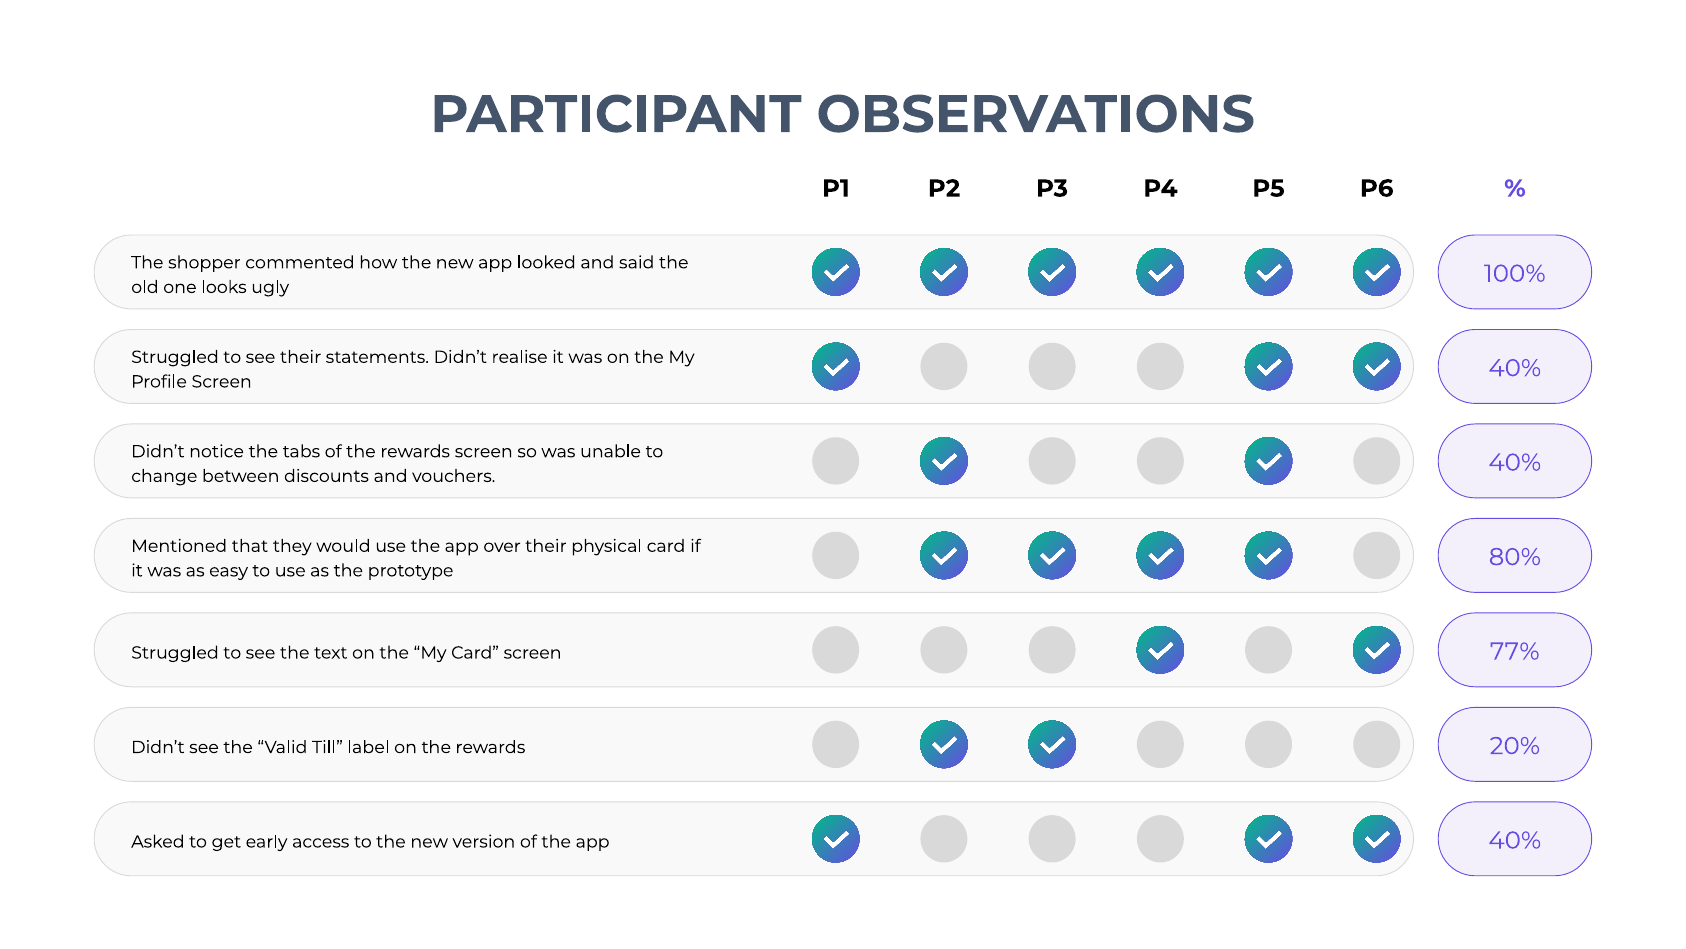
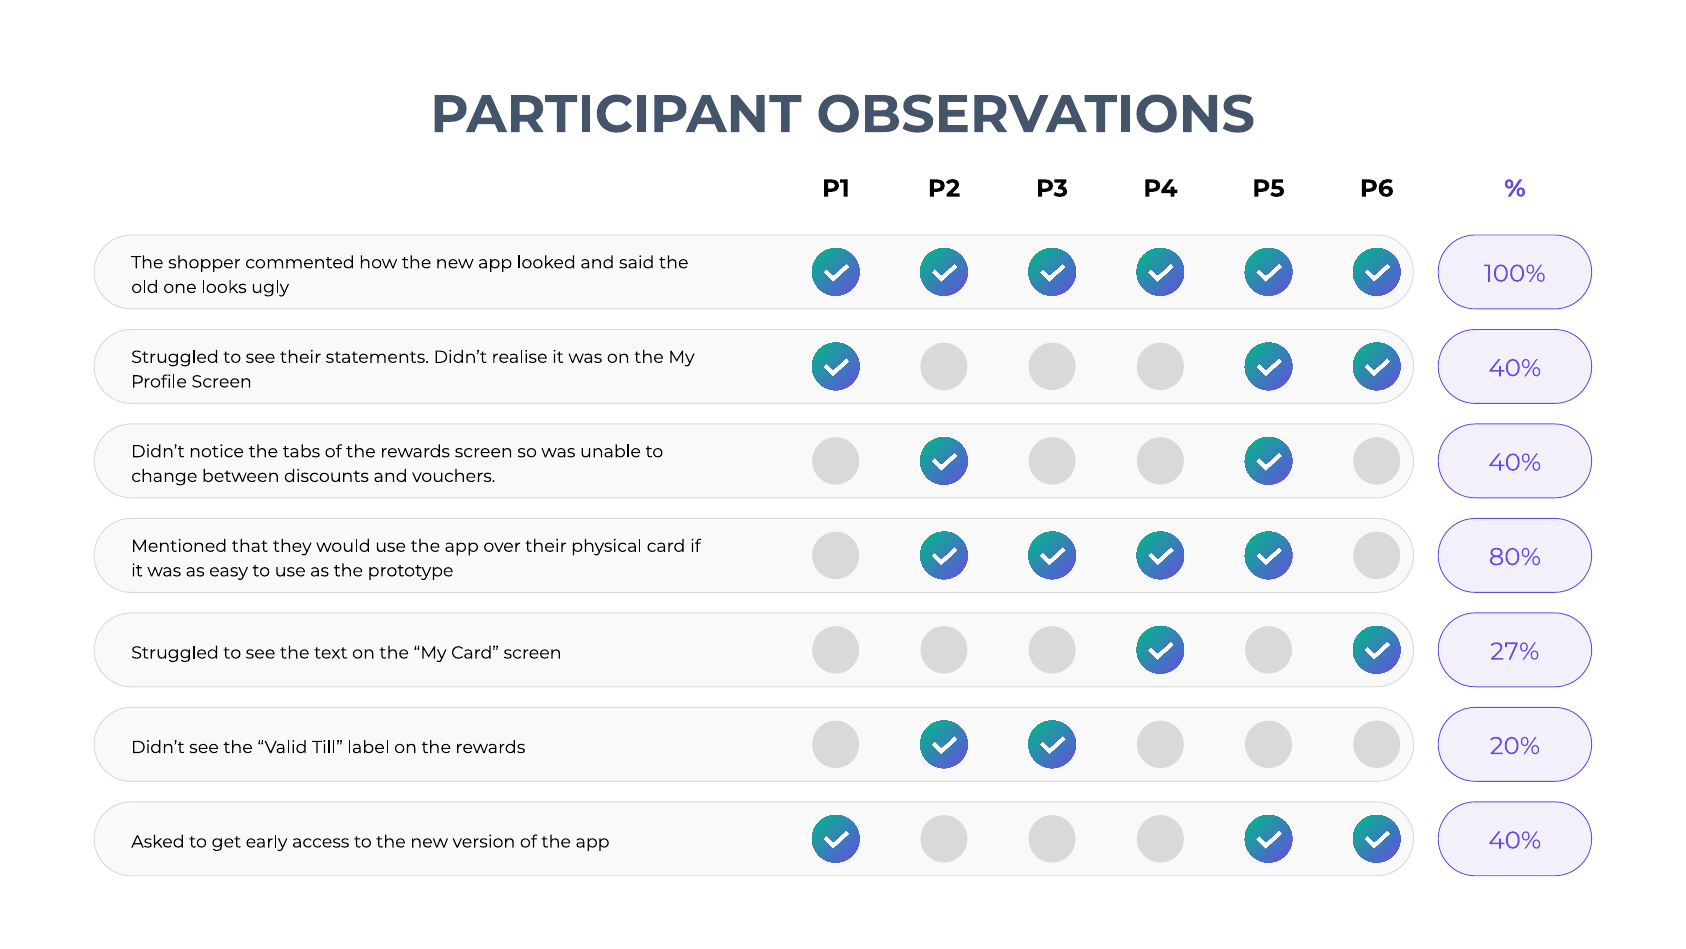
77%: 77% -> 27% (1515, 651)
